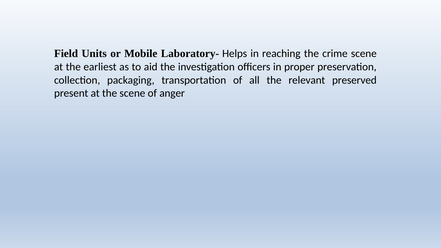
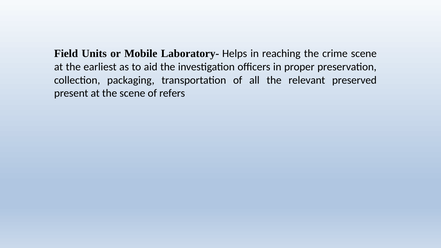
anger: anger -> refers (172, 93)
